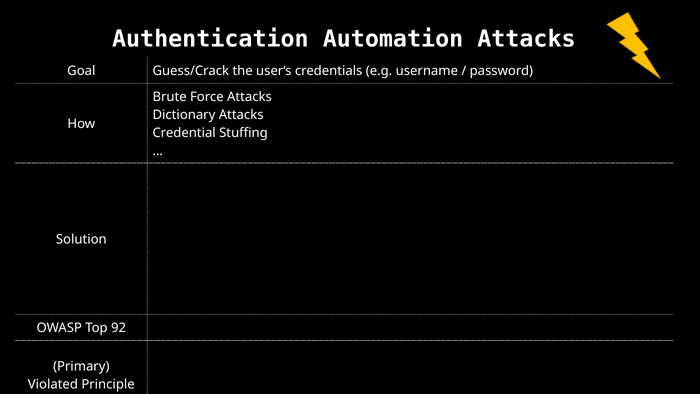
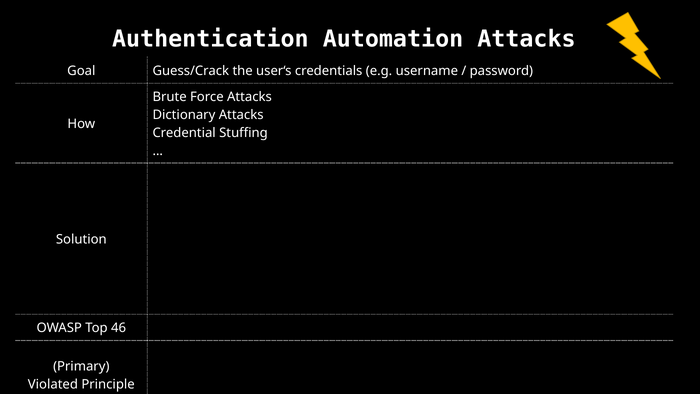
92: 92 -> 46 (119, 328)
